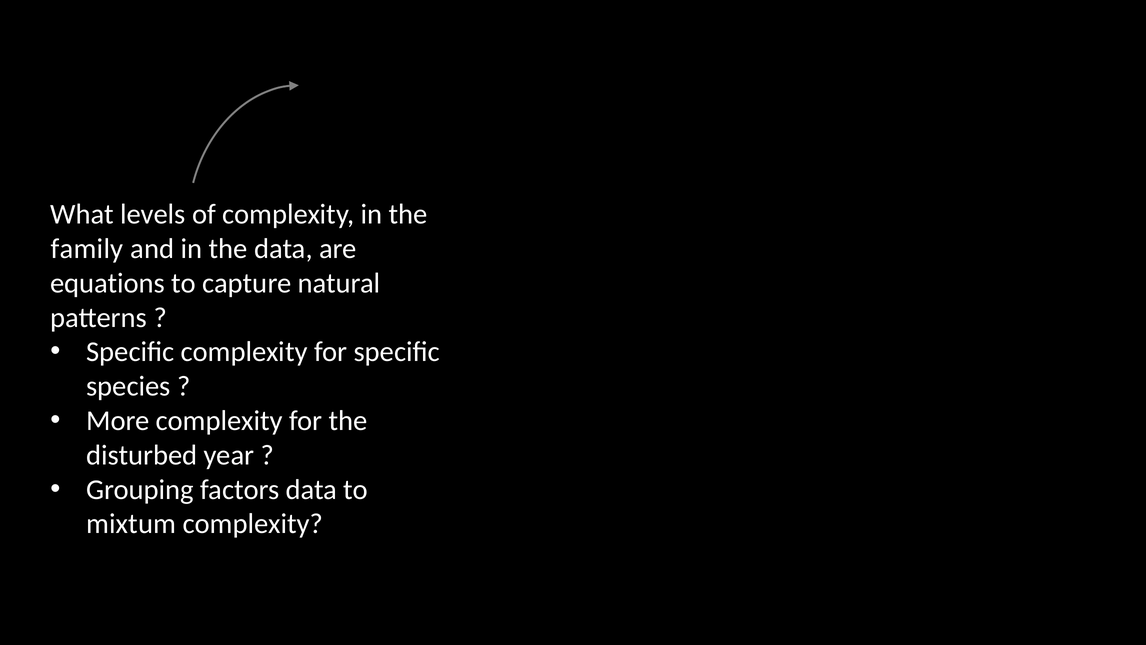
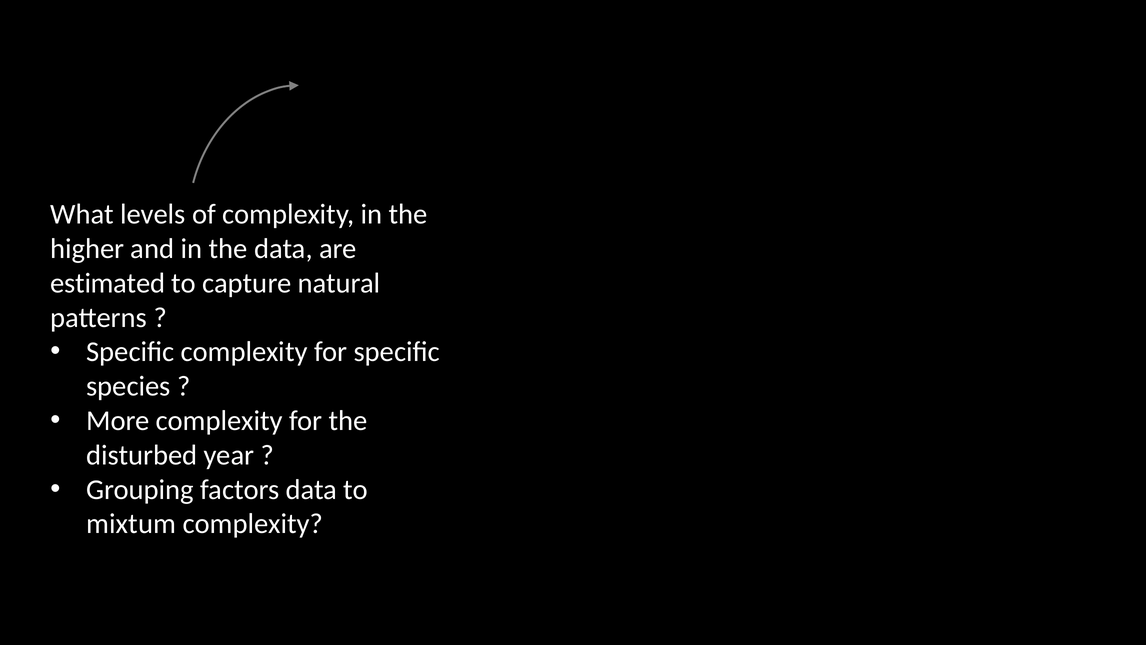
family: family -> higher (87, 249)
equations: equations -> estimated (108, 283)
